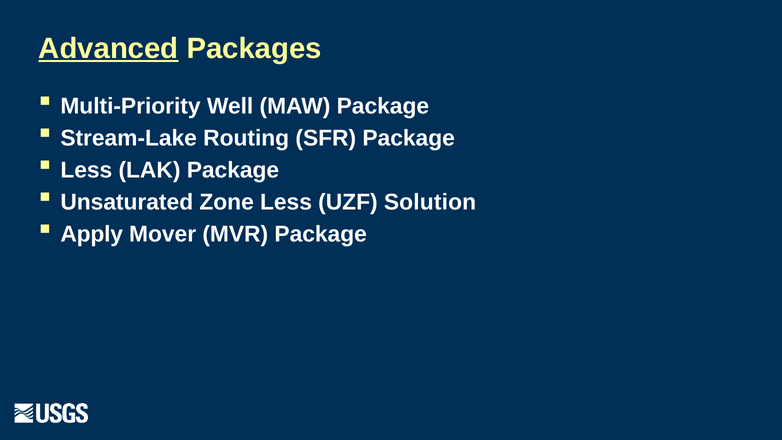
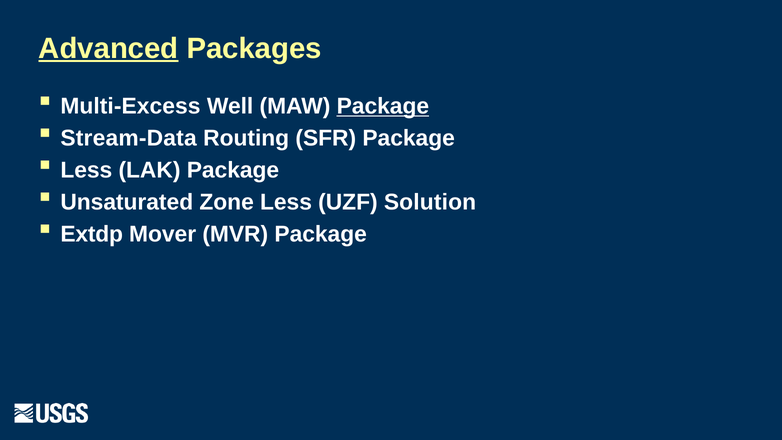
Multi-Priority: Multi-Priority -> Multi-Excess (130, 106)
Package underline: none -> present (383, 106)
Stream-Lake: Stream-Lake -> Stream-Data (129, 138)
Apply: Apply -> Extdp (92, 234)
